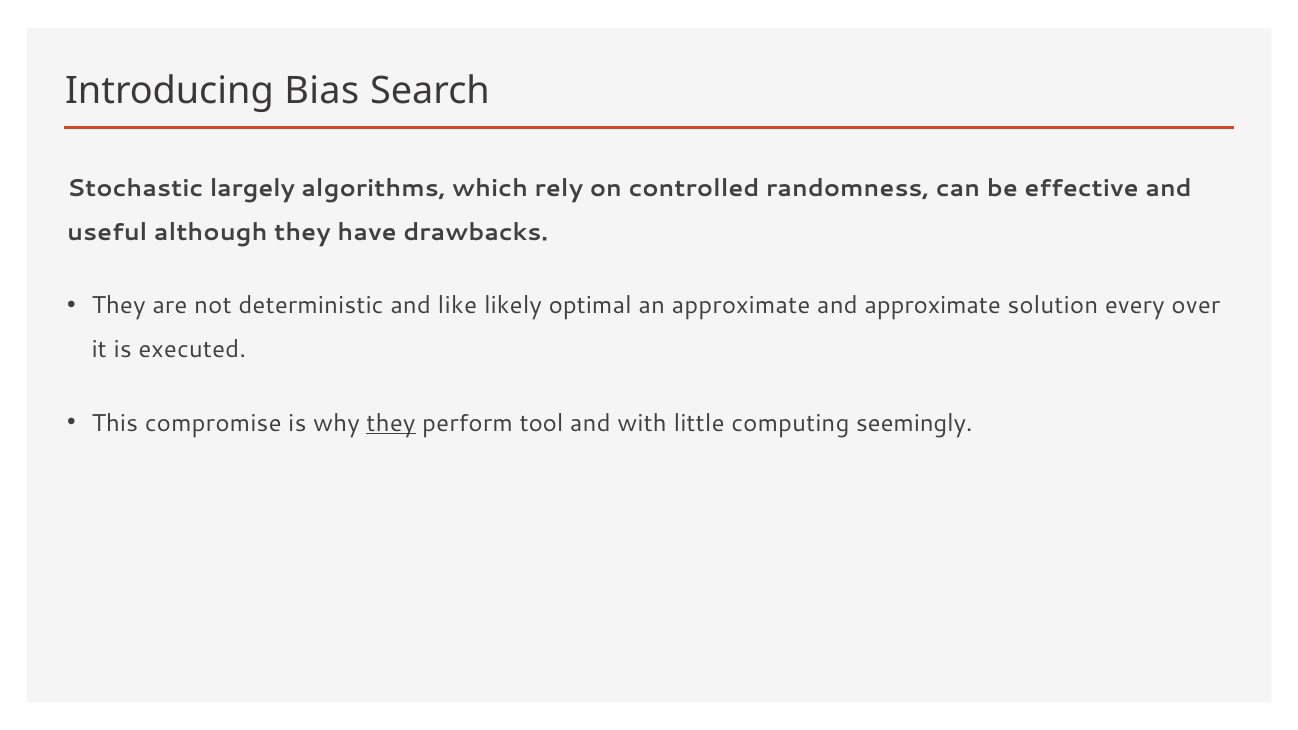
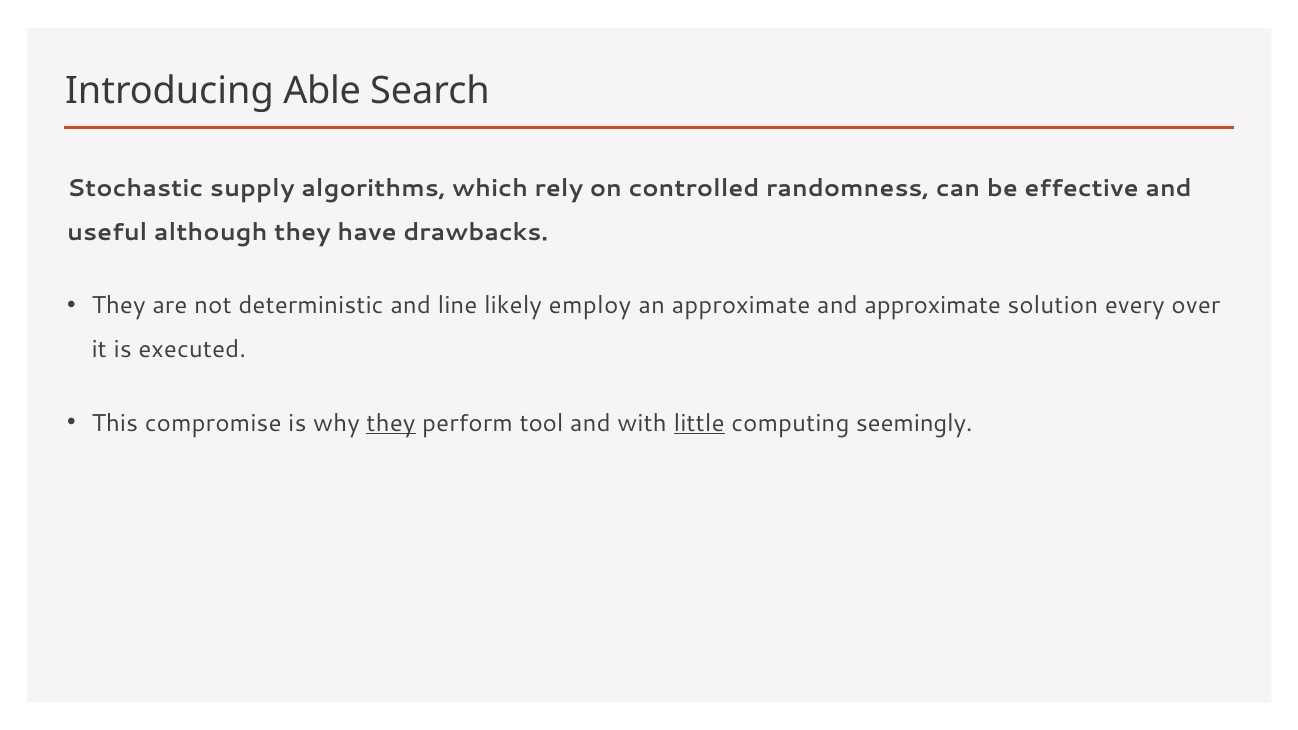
Bias: Bias -> Able (322, 91)
largely: largely -> supply (252, 189)
like: like -> line (458, 306)
optimal: optimal -> employ (590, 306)
little underline: none -> present (699, 423)
